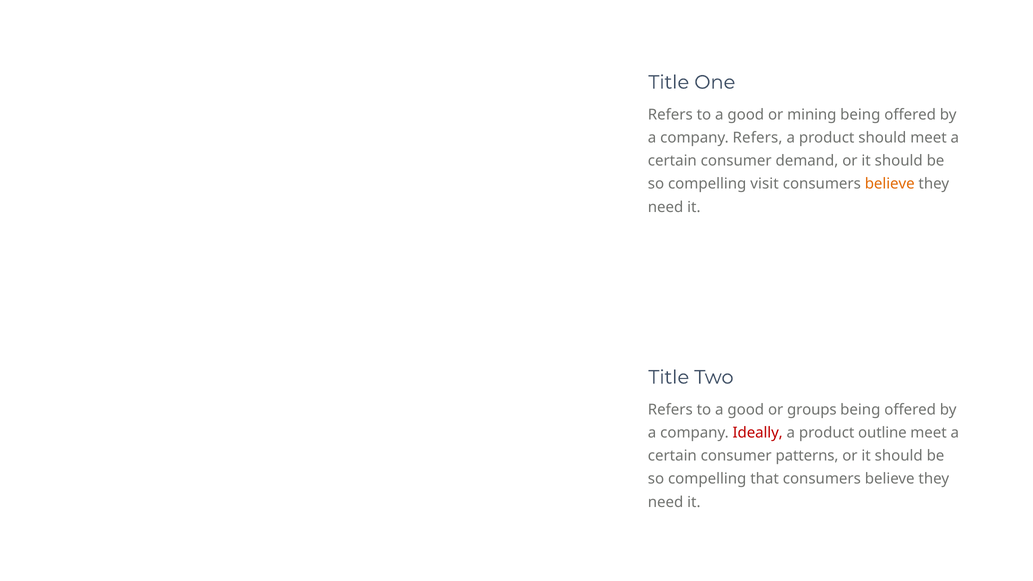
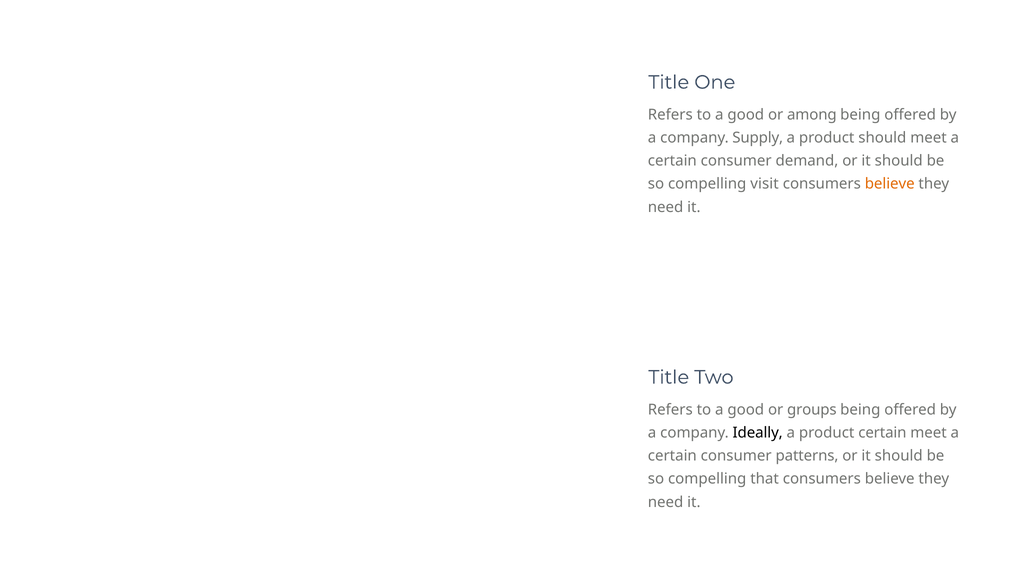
mining: mining -> among (812, 115)
company Refers: Refers -> Supply (758, 138)
Ideally colour: red -> black (758, 433)
product outline: outline -> certain (882, 433)
